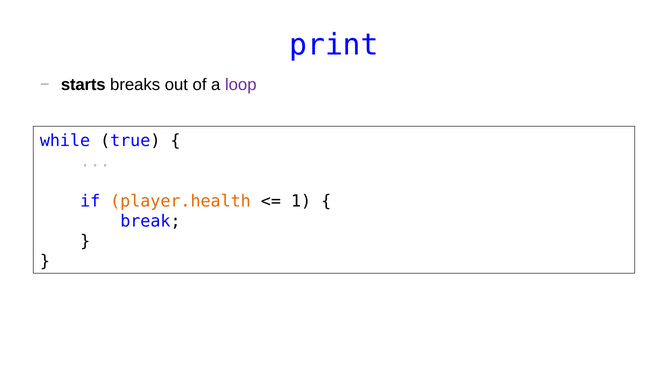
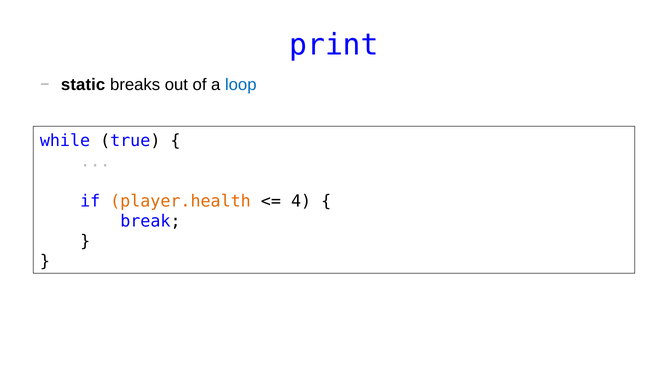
starts: starts -> static (83, 85)
loop colour: purple -> blue (241, 85)
1: 1 -> 4 (301, 201)
